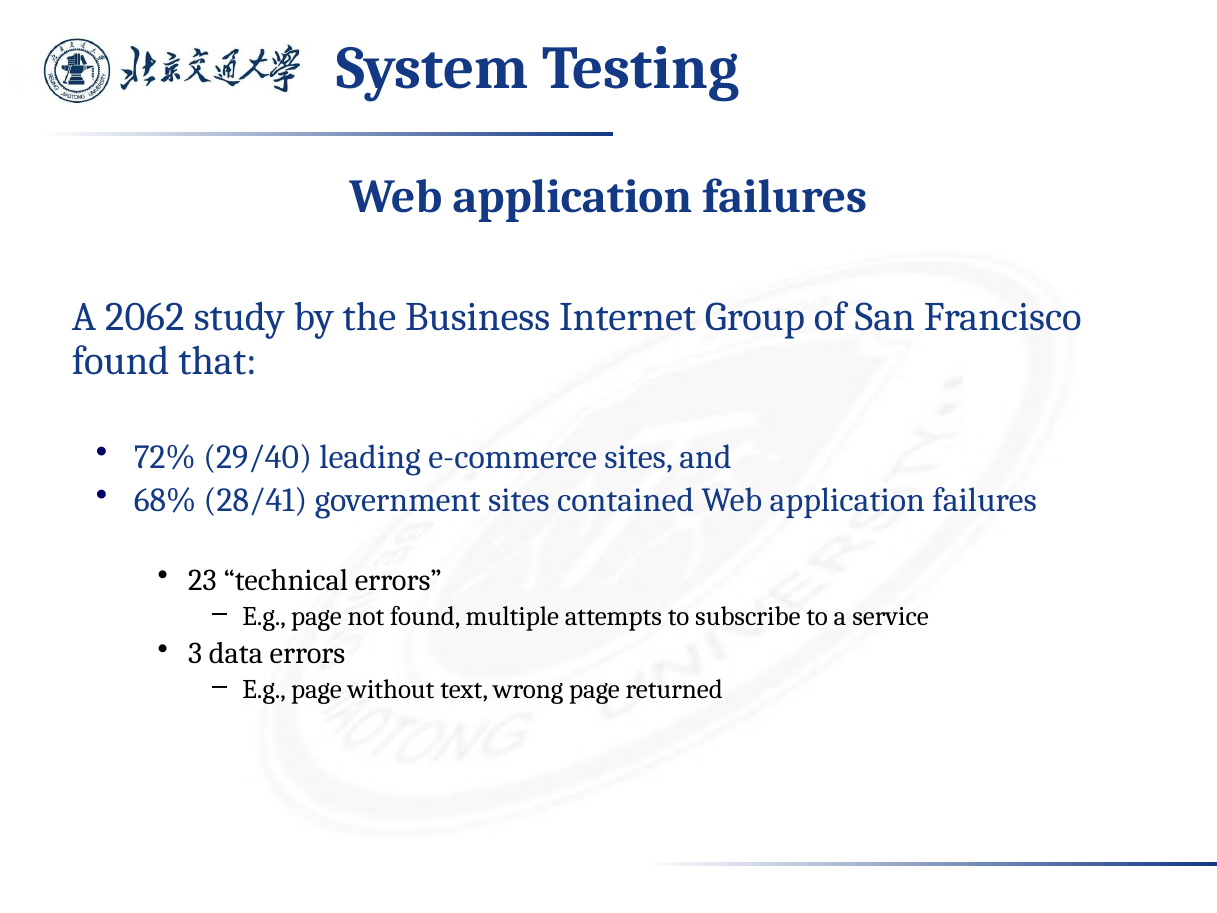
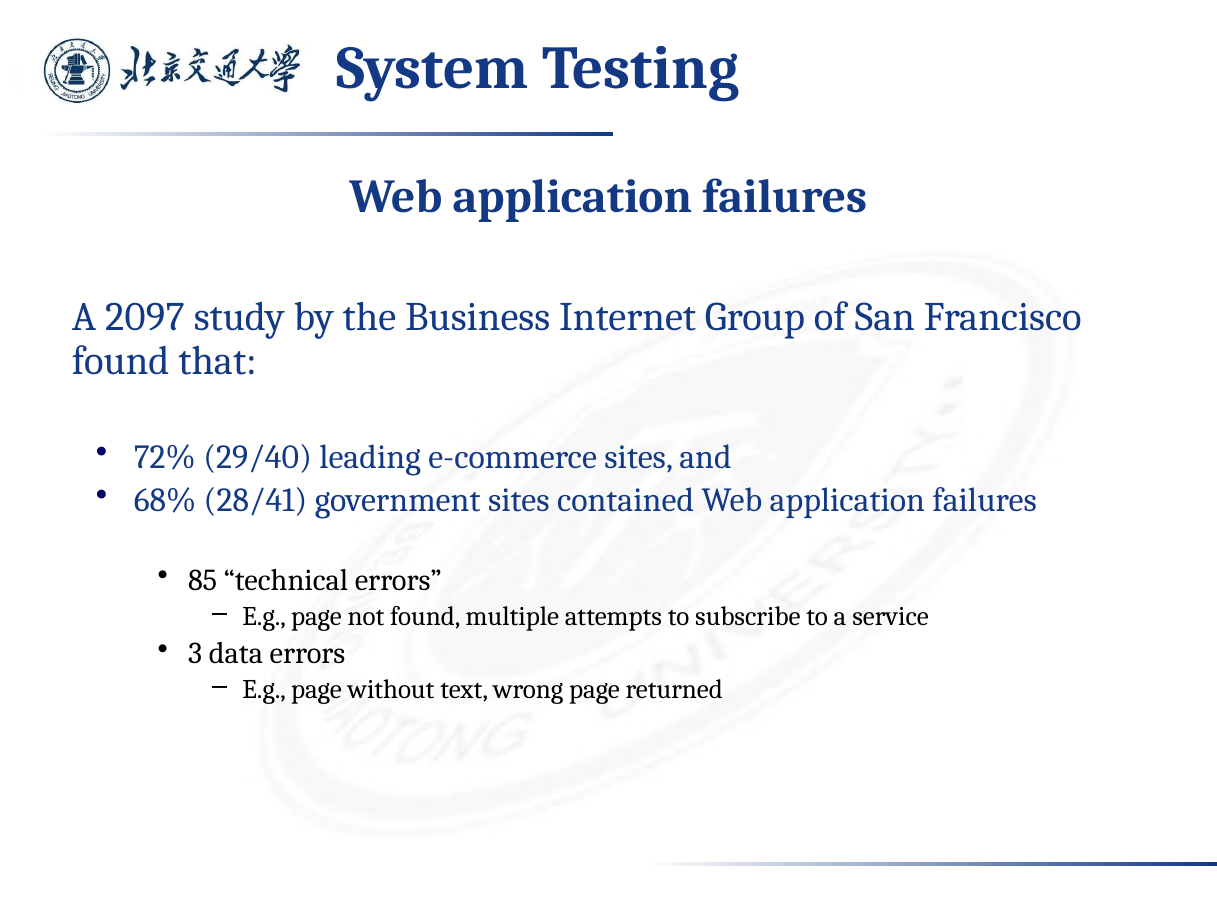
2062: 2062 -> 2097 (145, 317)
23: 23 -> 85 (203, 580)
